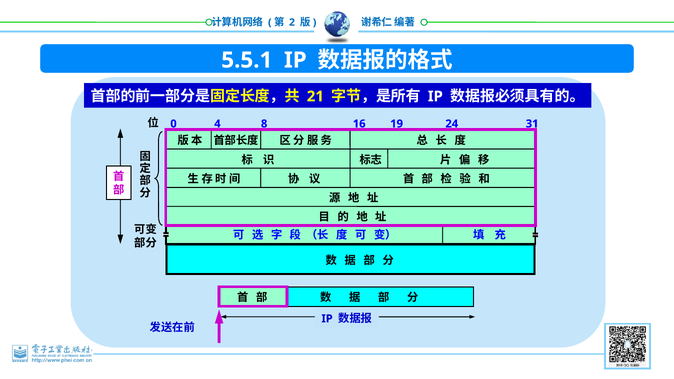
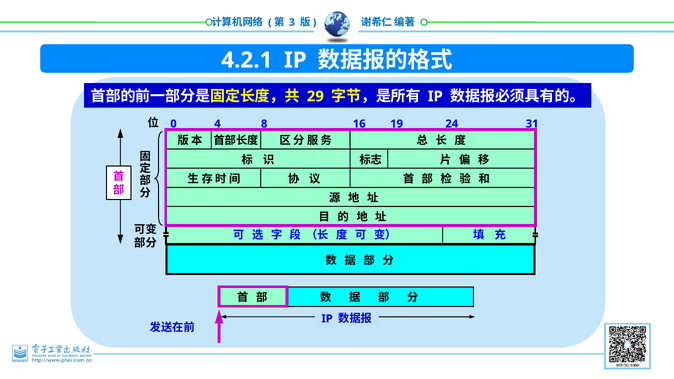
2: 2 -> 3 (292, 22)
5.5.1: 5.5.1 -> 4.2.1 (247, 60)
21: 21 -> 29 (315, 96)
